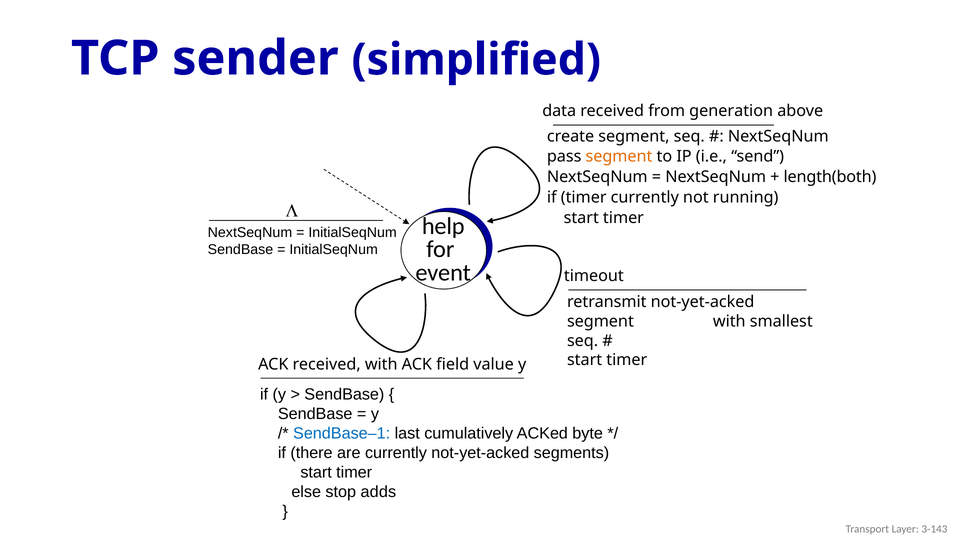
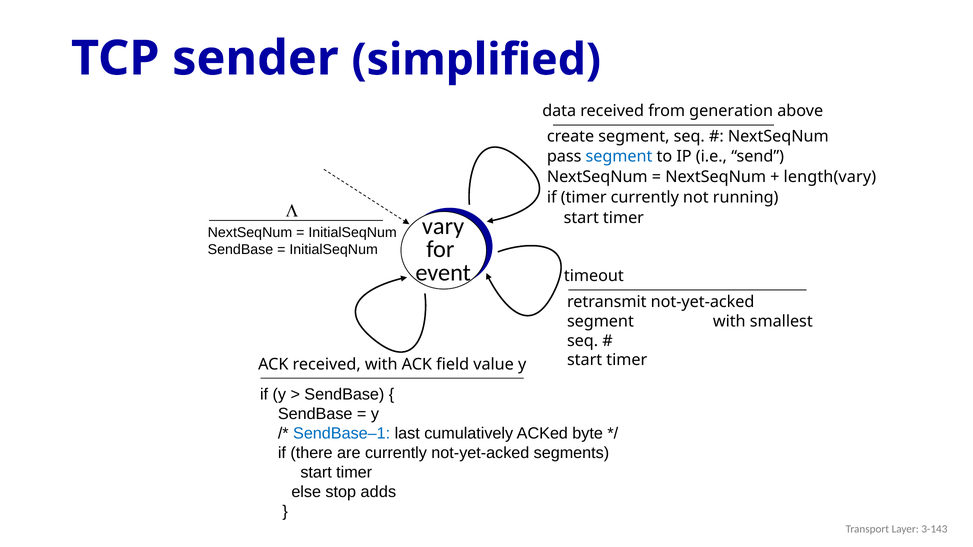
segment colour: orange -> blue (619, 157)
length(both: length(both -> length(vary (830, 177)
help: help -> vary (443, 226)
